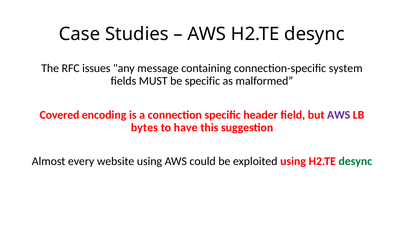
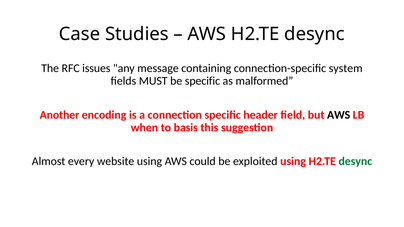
Covered: Covered -> Another (59, 115)
AWS colour: purple -> black (339, 115)
bytes: bytes -> when (144, 128)
have: have -> basis (186, 128)
